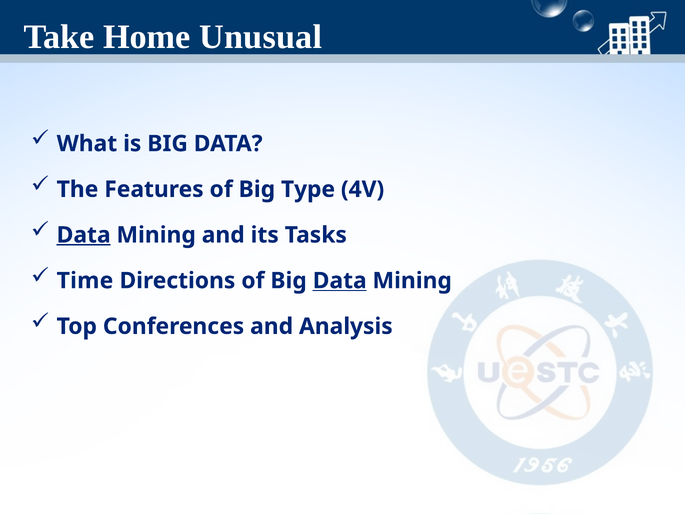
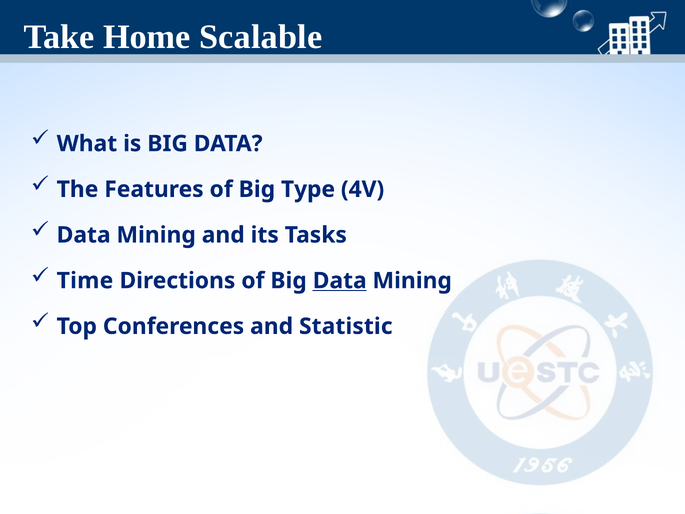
Unusual: Unusual -> Scalable (261, 37)
Data underline: present -> none (84, 235)
Analysis: Analysis -> Statistic (346, 326)
